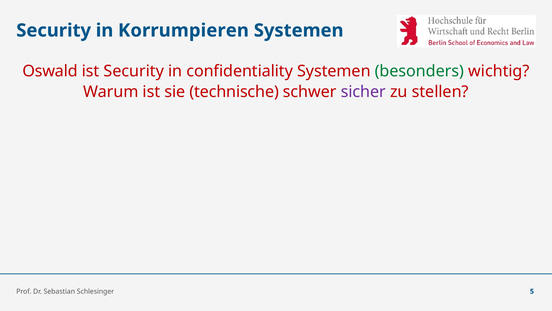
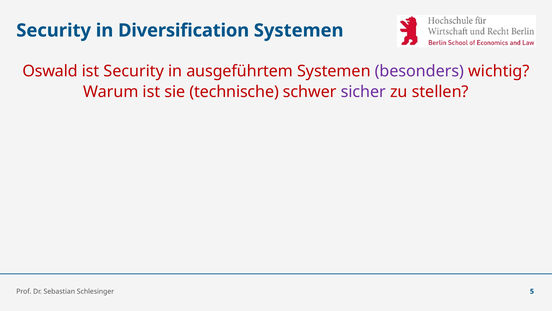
Korrumpieren: Korrumpieren -> Diversification (184, 30)
confidentiality: confidentiality -> ausgeführtem (240, 71)
besonders colour: green -> purple (419, 71)
